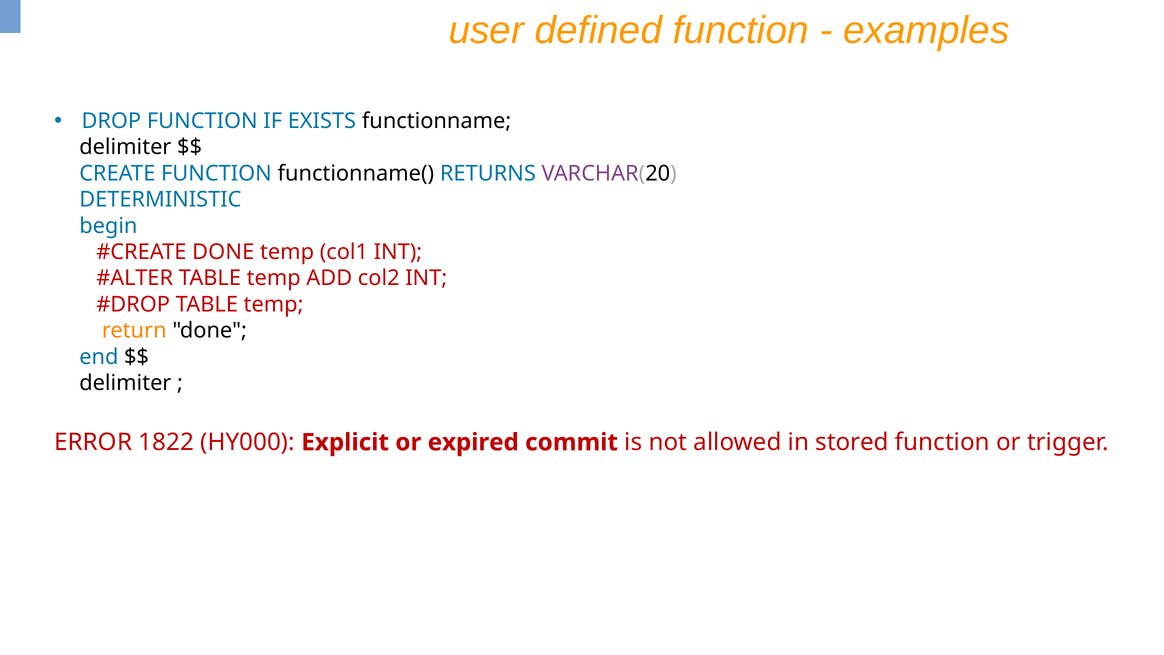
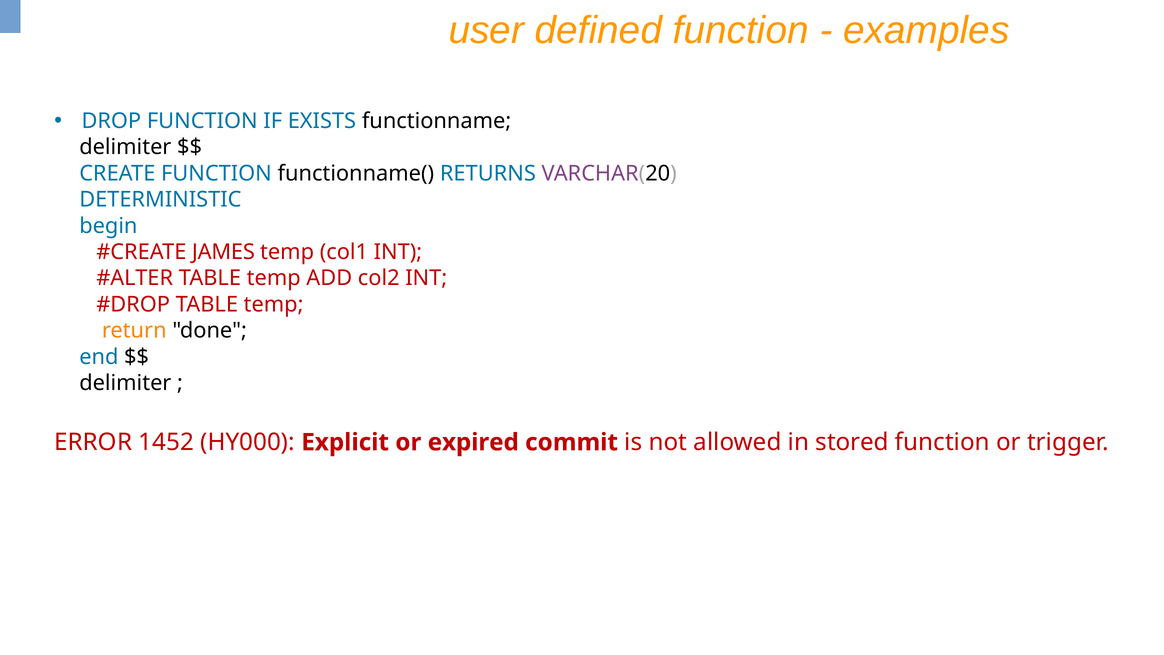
DONE: DONE -> JAMES (223, 252)
1822: 1822 -> 1452 (166, 442)
